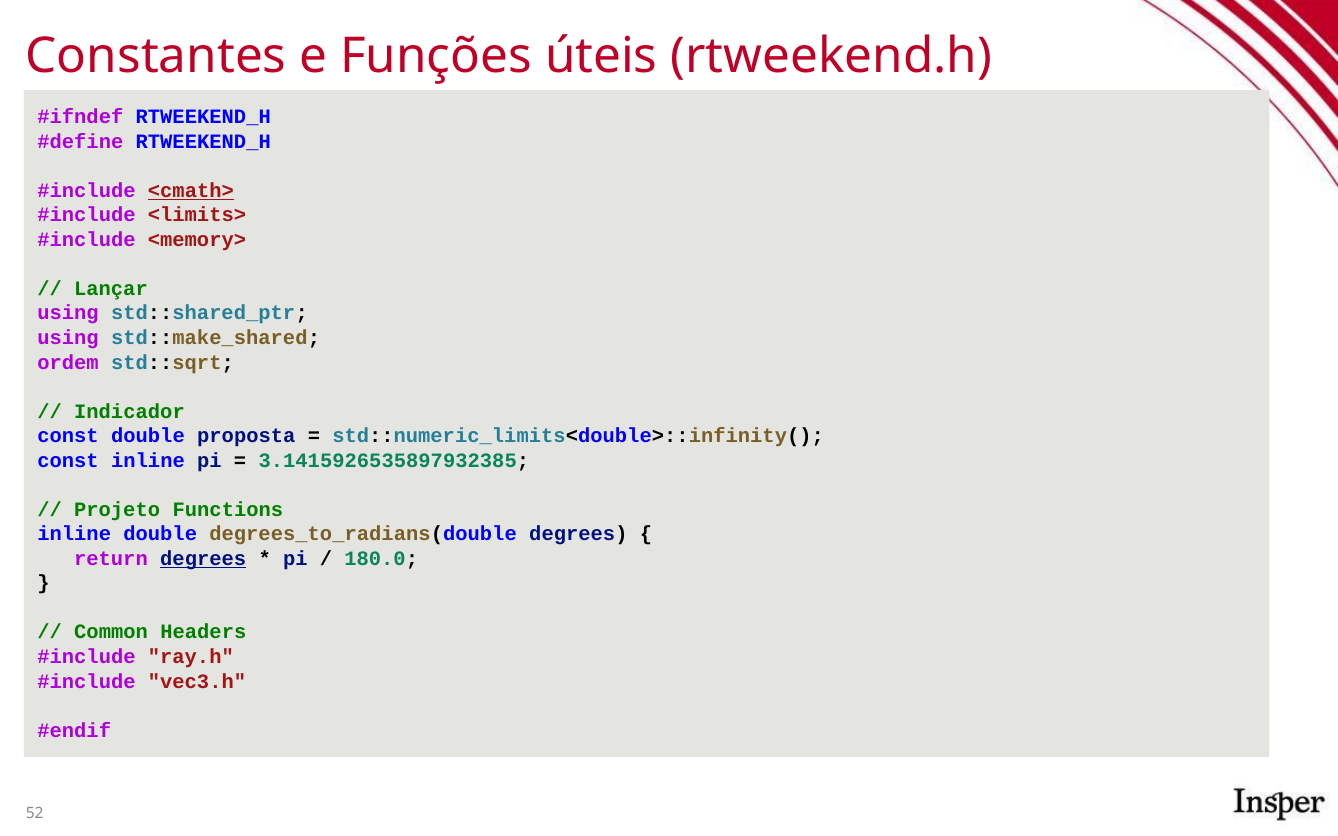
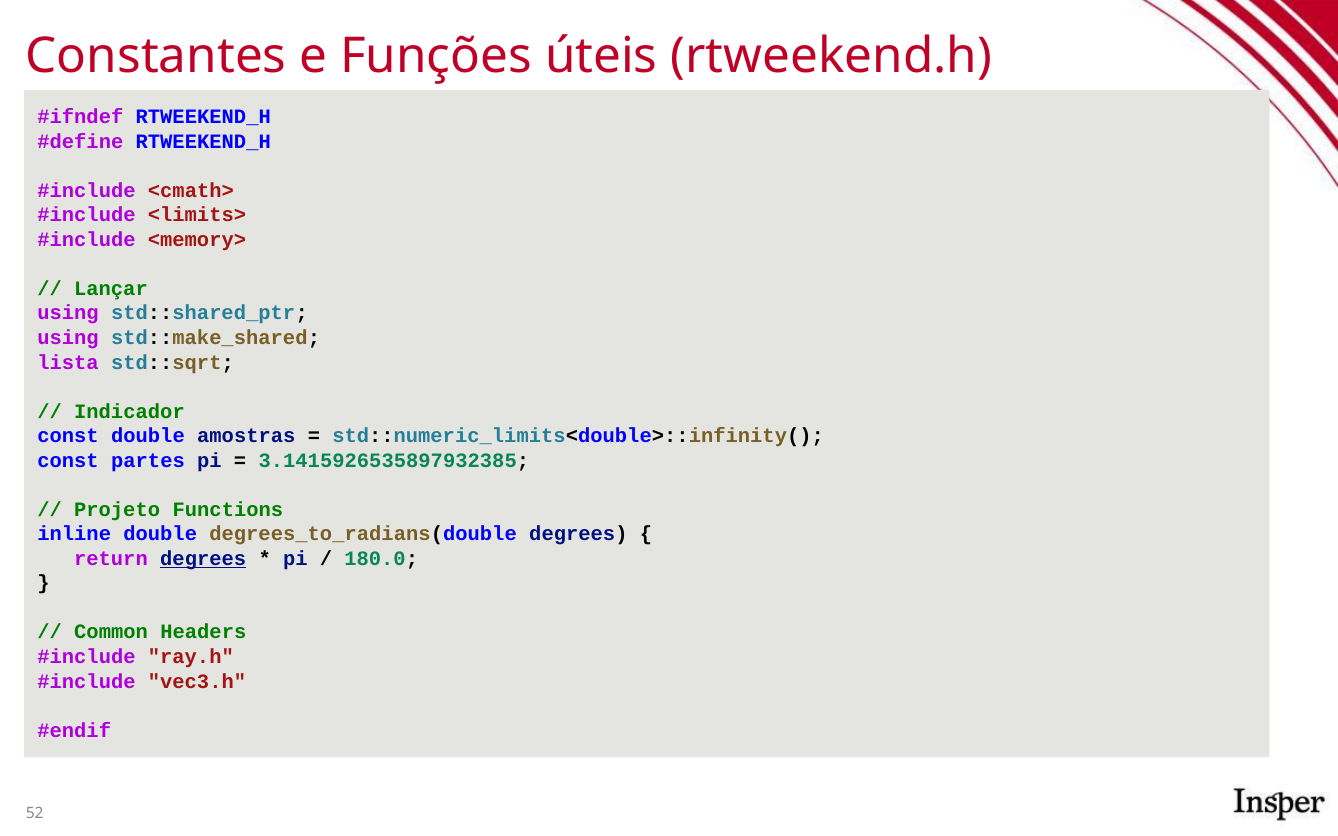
<cmath> underline: present -> none (191, 191)
ordem: ordem -> lista (68, 362)
proposta: proposta -> amostras (246, 436)
const inline: inline -> partes (148, 461)
